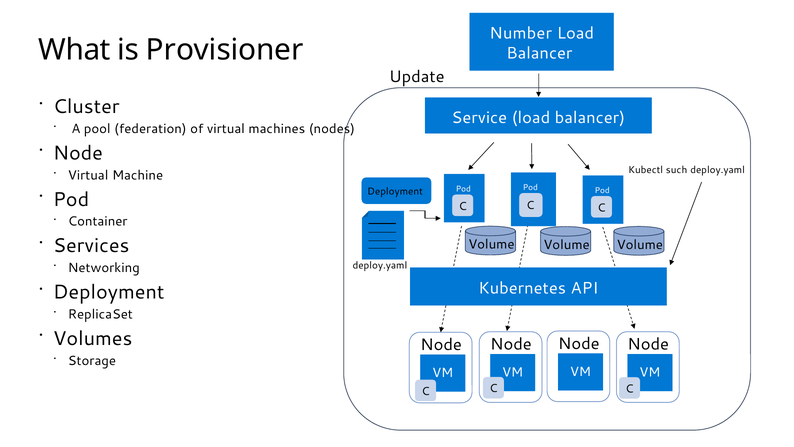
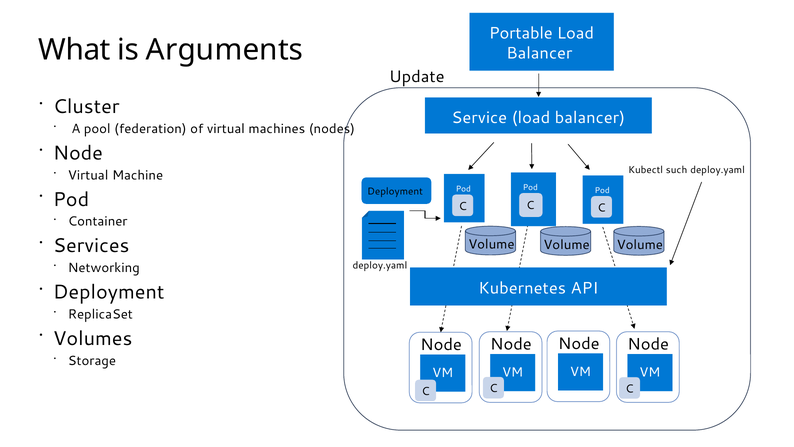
Number: Number -> Portable (521, 33)
Provisioner: Provisioner -> Arguments (225, 50)
